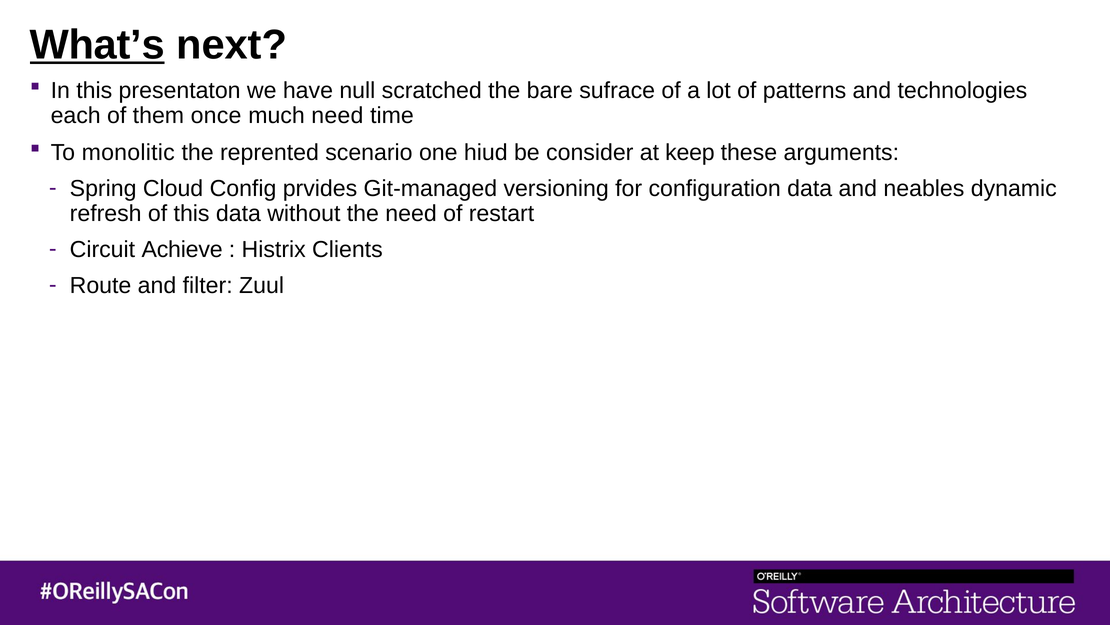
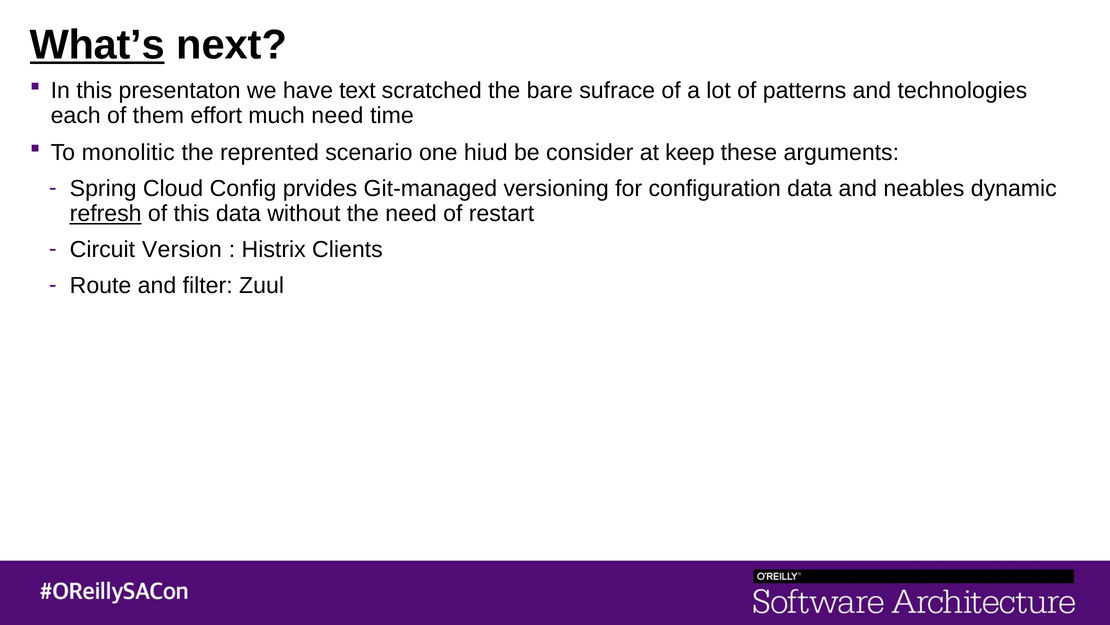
null: null -> text (357, 90)
once: once -> effort (216, 115)
refresh underline: none -> present (106, 213)
Achieve: Achieve -> Version (182, 249)
